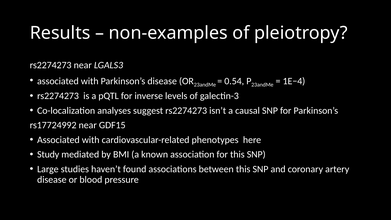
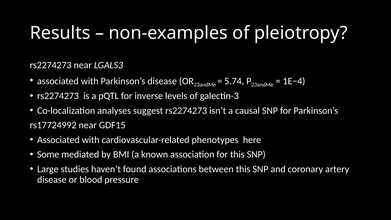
0.54: 0.54 -> 5.74 (234, 81)
Study: Study -> Some (48, 154)
